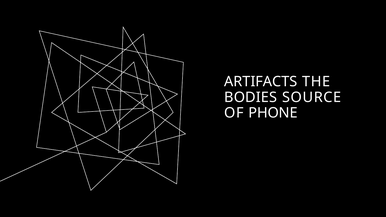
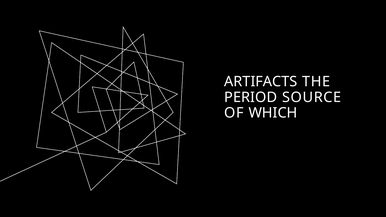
BODIES: BODIES -> PERIOD (251, 97)
PHONE: PHONE -> WHICH (273, 113)
